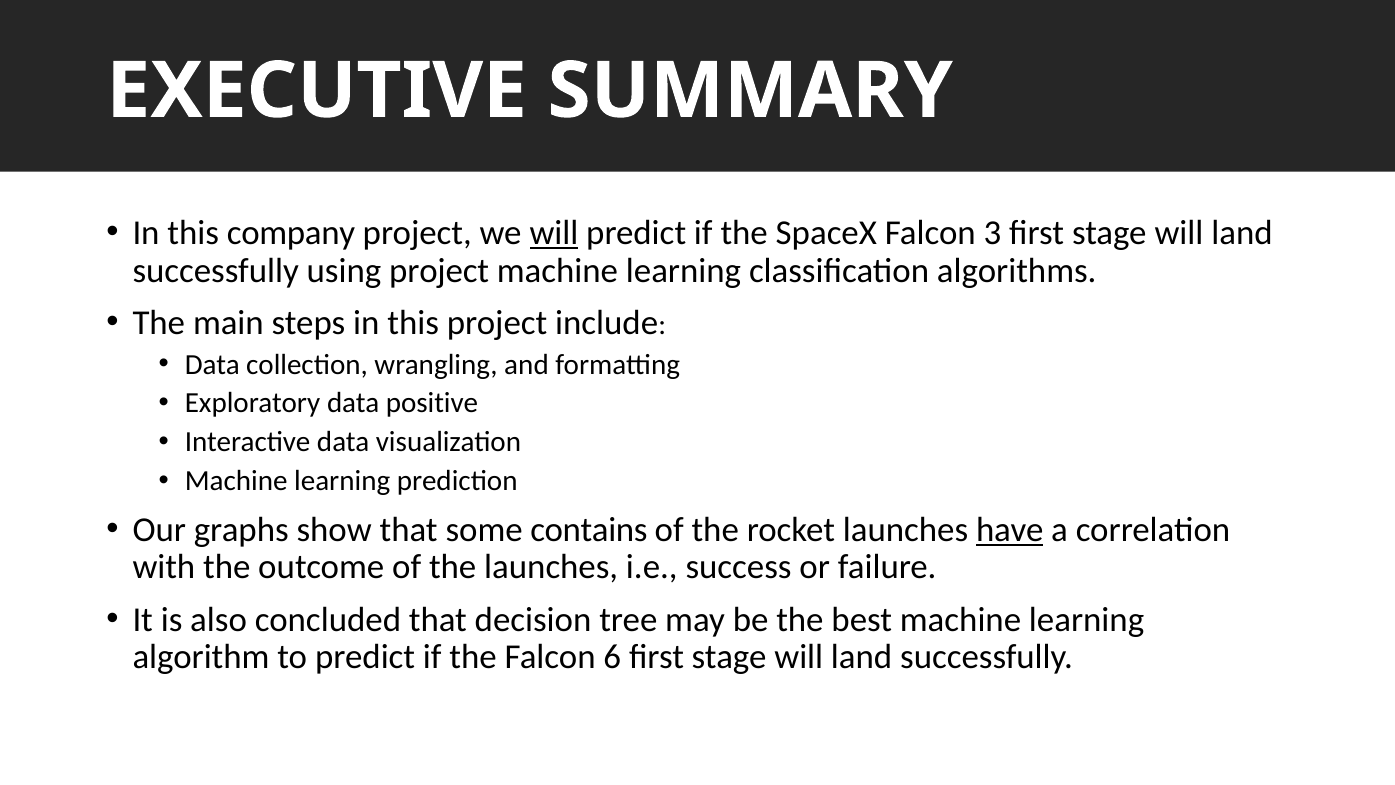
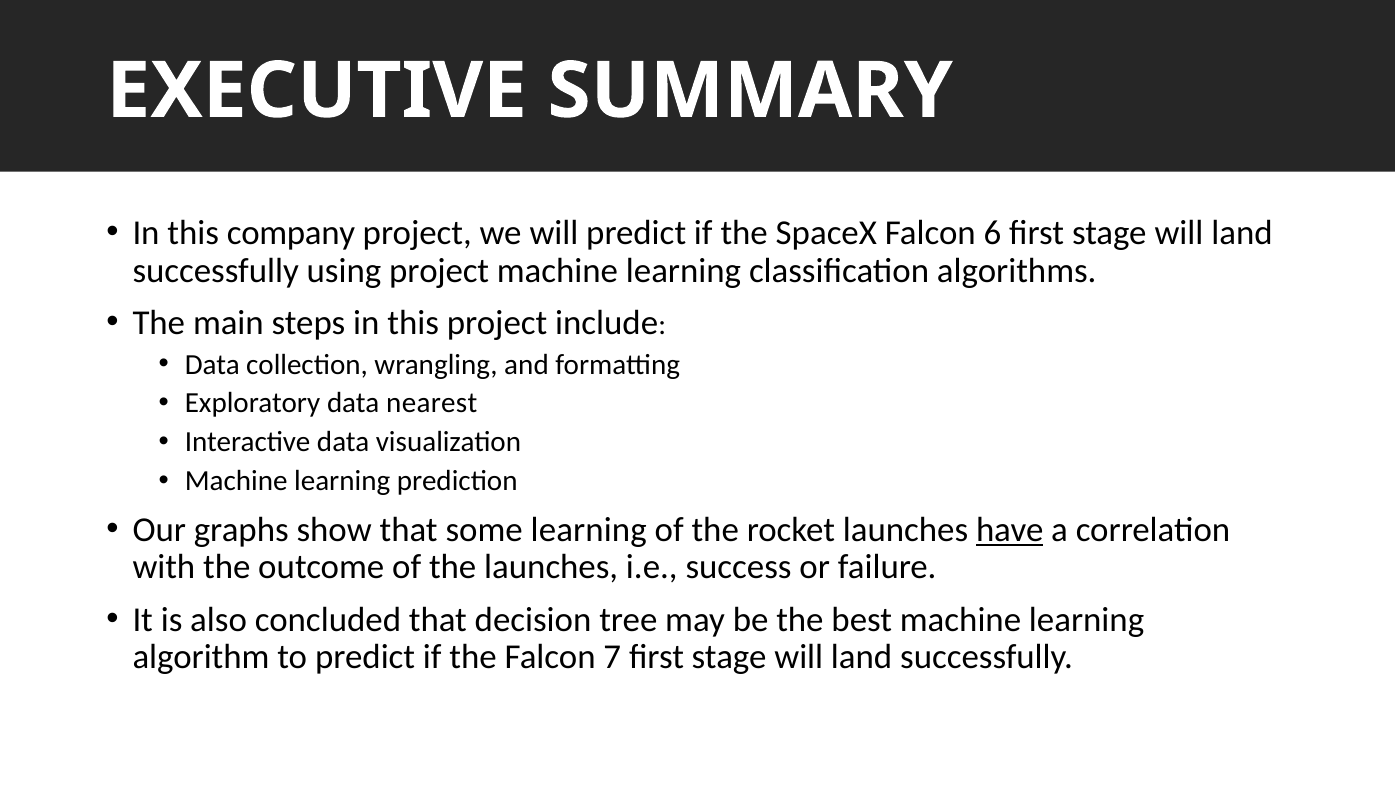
will underline: present -> none (554, 233)
3: 3 -> 6 (992, 233)
positive: positive -> nearest (432, 403)
some contains: contains -> learning (589, 529)
6: 6 -> 7 (612, 657)
